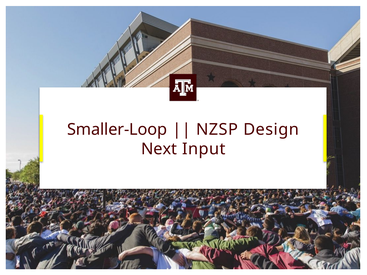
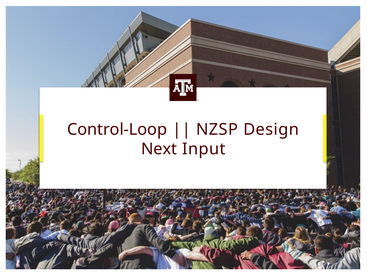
Smaller-Loop: Smaller-Loop -> Control-Loop (117, 130)
